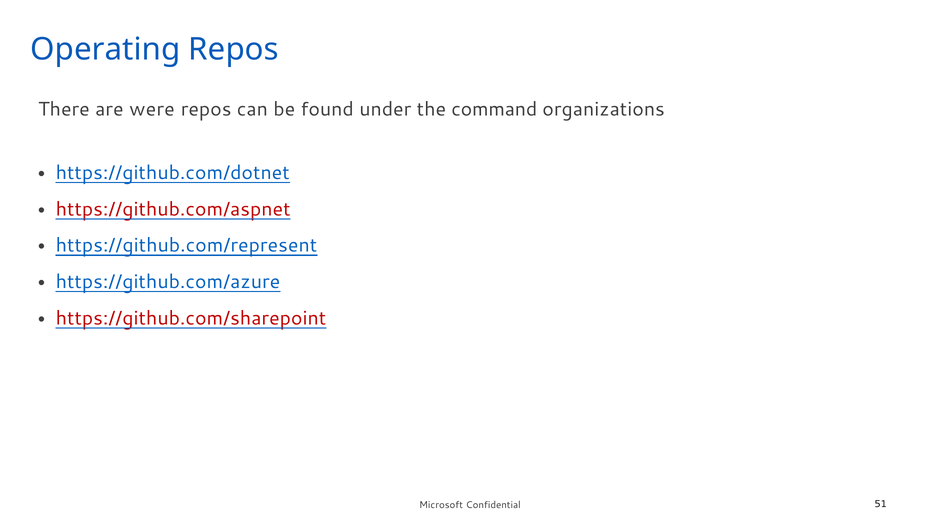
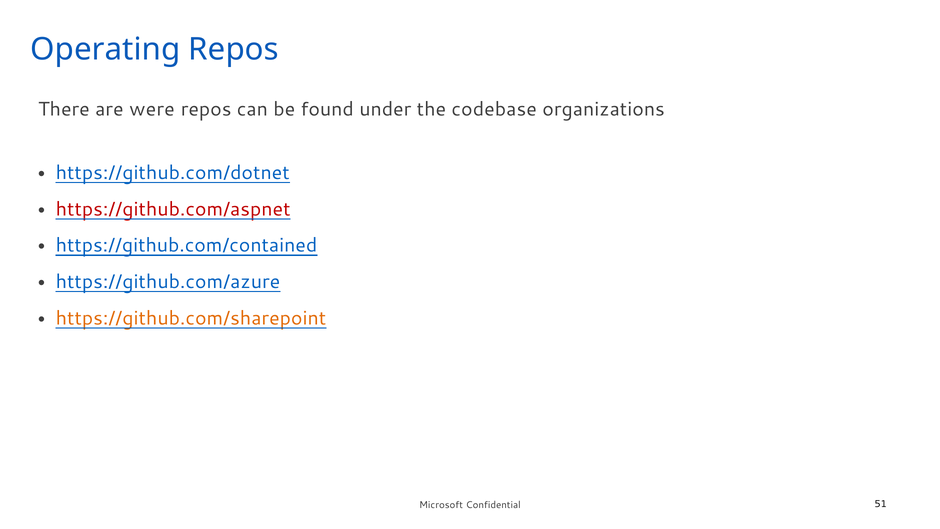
command: command -> codebase (494, 109)
https://github.com/represent: https://github.com/represent -> https://github.com/contained (186, 245)
https://github.com/sharepoint colour: red -> orange (191, 318)
